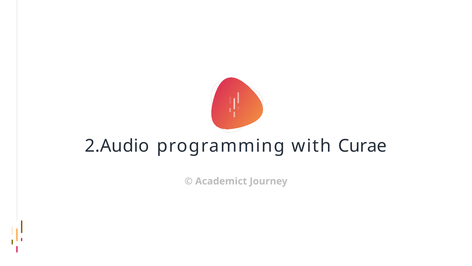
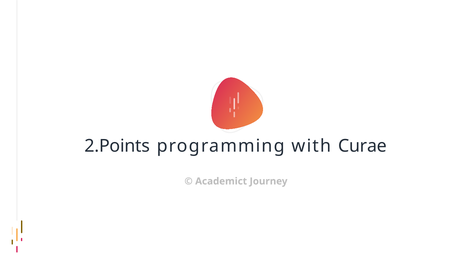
2.Audio: 2.Audio -> 2.Points (117, 146)
